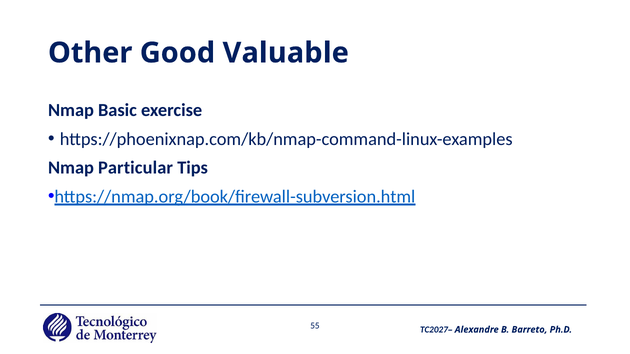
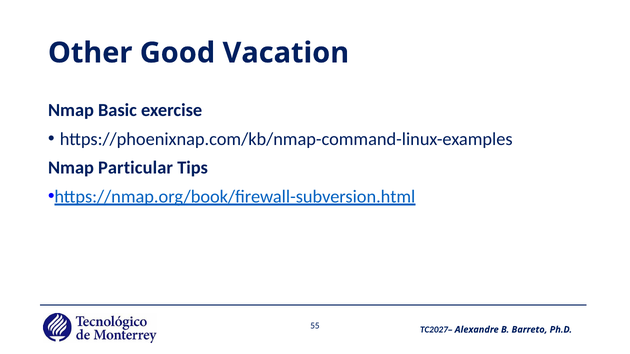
Valuable: Valuable -> Vacation (286, 53)
